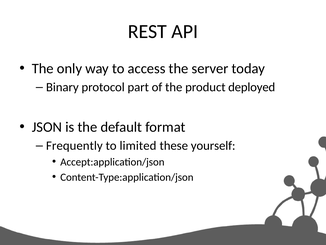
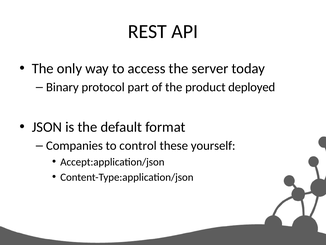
Frequently: Frequently -> Companies (74, 145)
limited: limited -> control (138, 145)
